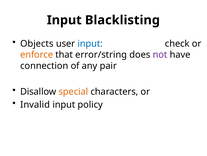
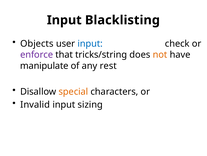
enforce colour: orange -> purple (37, 54)
error/string: error/string -> tricks/string (101, 54)
not colour: purple -> orange (160, 54)
connection: connection -> manipulate (44, 66)
pair: pair -> rest (108, 66)
policy: policy -> sizing (90, 104)
